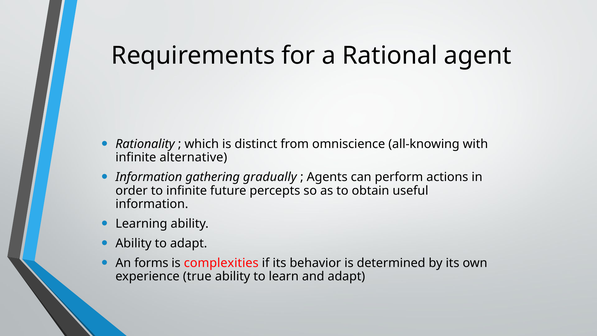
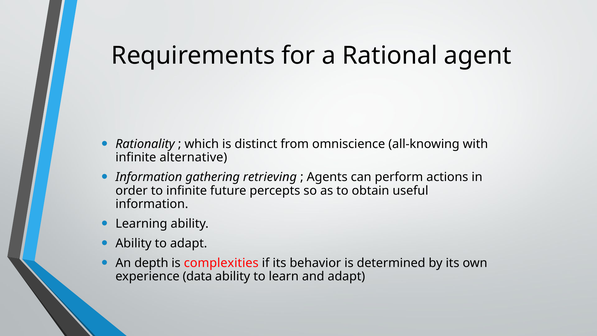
gradually: gradually -> retrieving (270, 177)
forms: forms -> depth (151, 263)
true: true -> data (197, 276)
